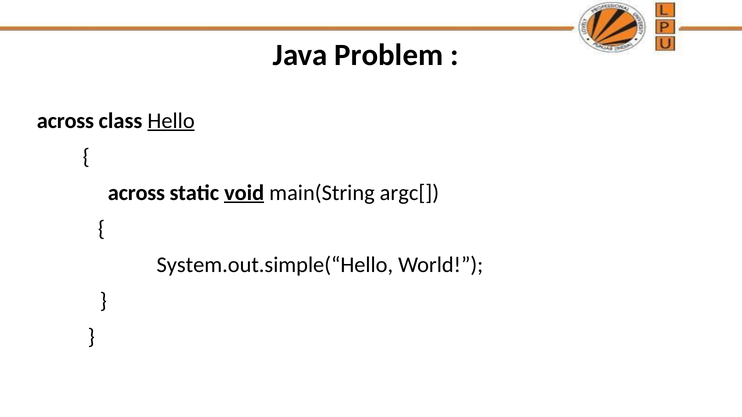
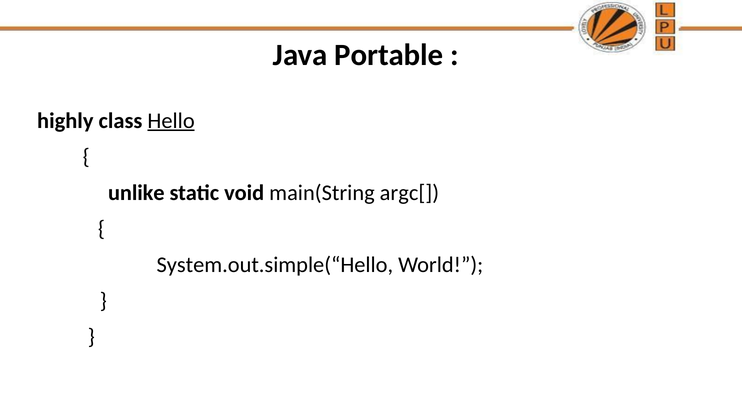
Problem: Problem -> Portable (389, 55)
across: across -> highly (65, 121)
across: across -> unlike (136, 193)
void underline: present -> none (244, 193)
